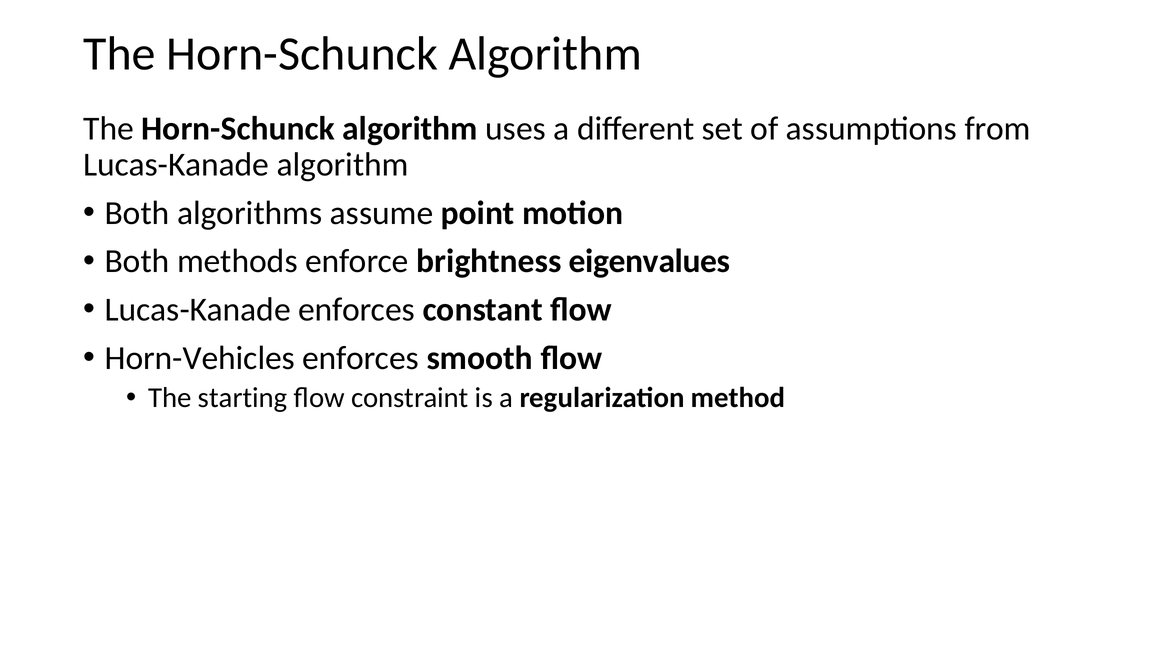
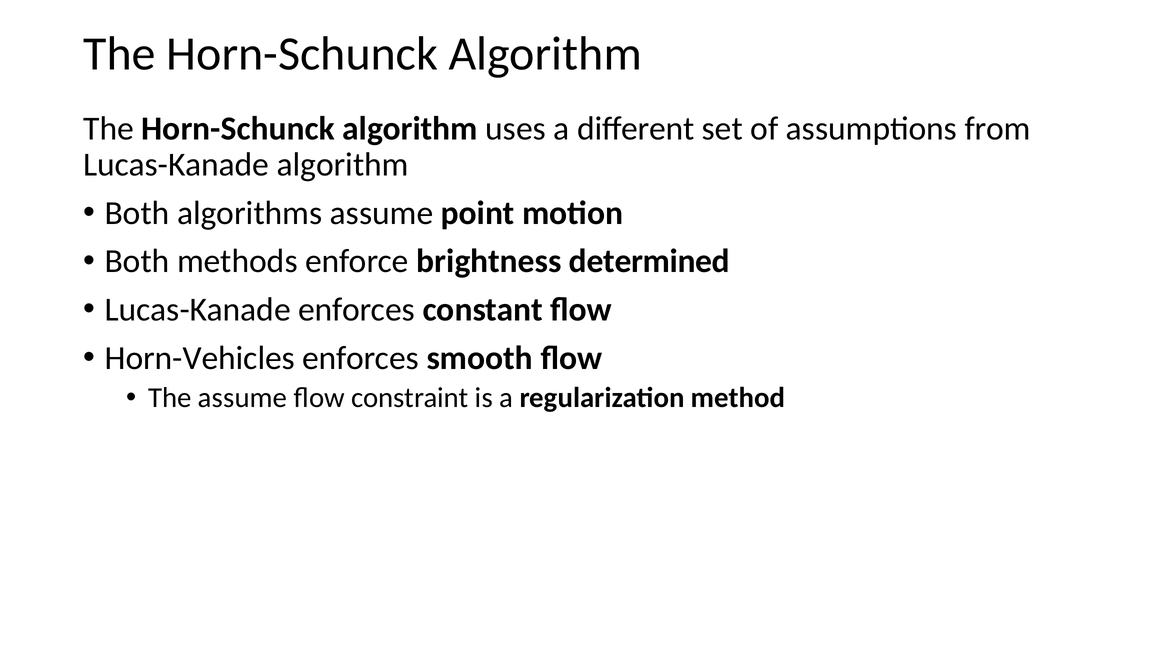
eigenvalues: eigenvalues -> determined (649, 261)
The starting: starting -> assume (243, 398)
